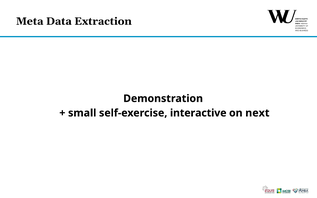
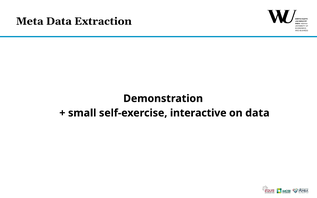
on next: next -> data (257, 113)
